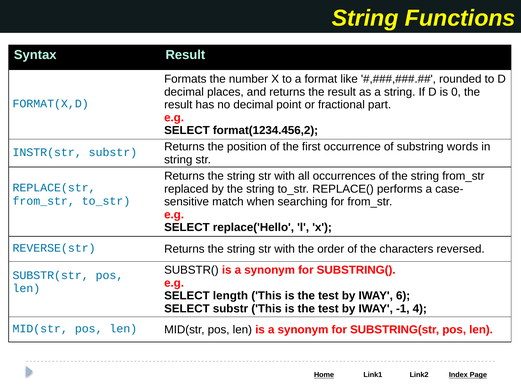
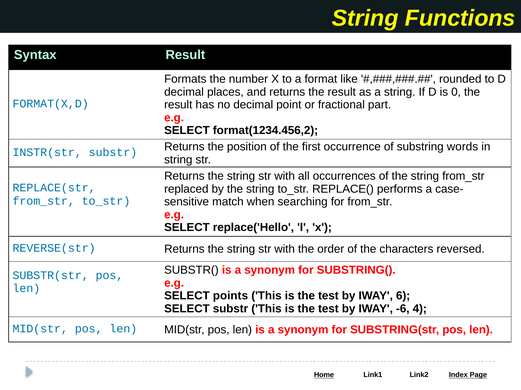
length: length -> points (230, 296)
-1: -1 -> -6 (403, 309)
